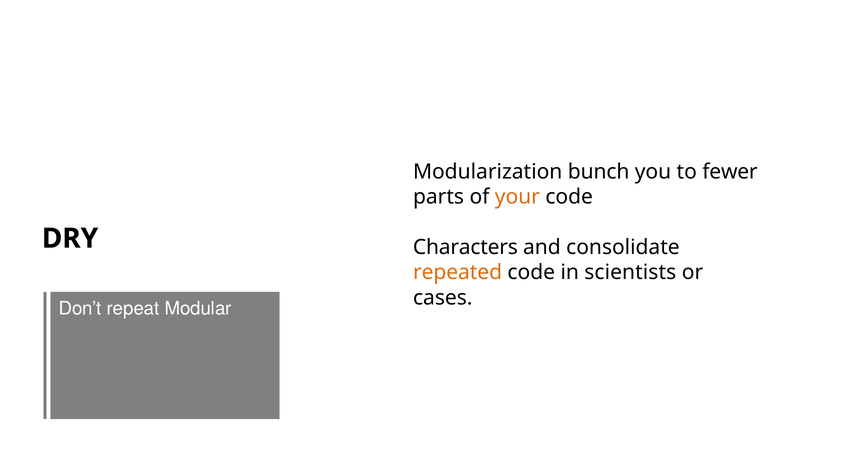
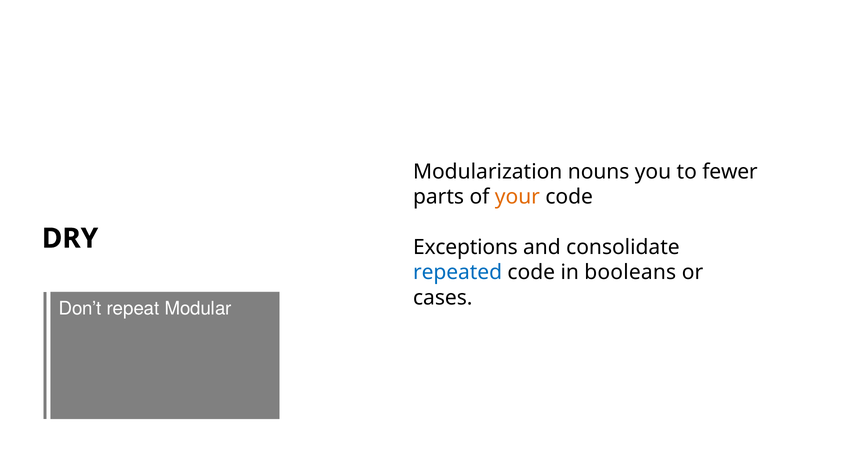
bunch: bunch -> nouns (599, 172)
Characters: Characters -> Exceptions (465, 247)
repeated colour: orange -> blue (458, 273)
scientists: scientists -> booleans (630, 273)
